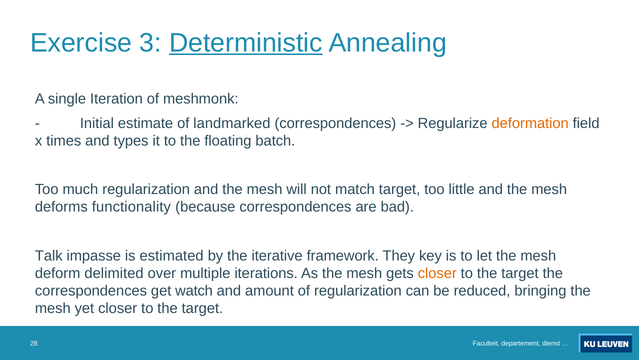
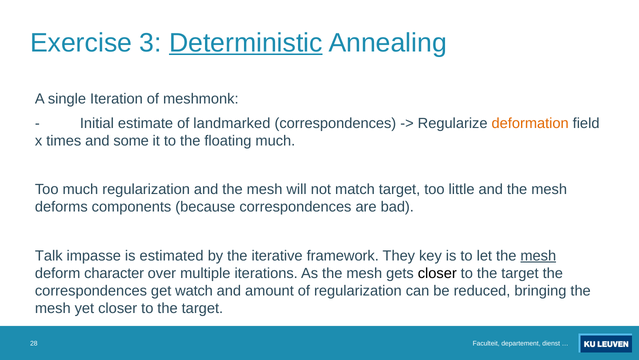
types: types -> some (131, 141)
floating batch: batch -> much (275, 141)
functionality: functionality -> components (131, 207)
mesh underline: none -> present (538, 255)
delimited: delimited -> character (114, 273)
closer colour: orange -> black (437, 273)
